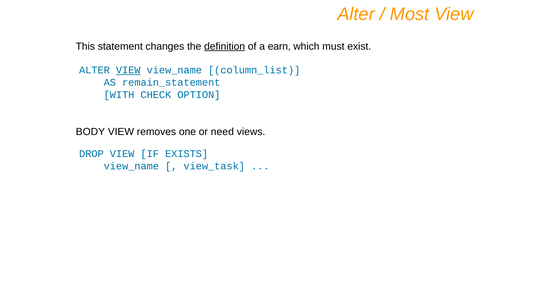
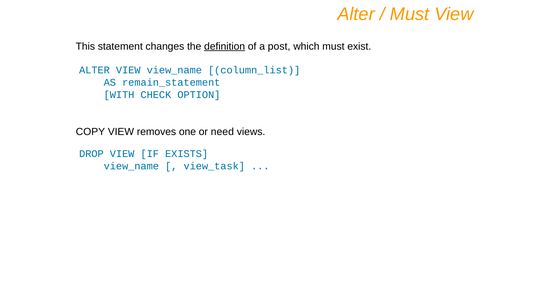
Most: Most -> Must (410, 14)
earn: earn -> post (279, 46)
VIEW underline: present -> none (128, 70)
BODY: BODY -> COPY (90, 132)
